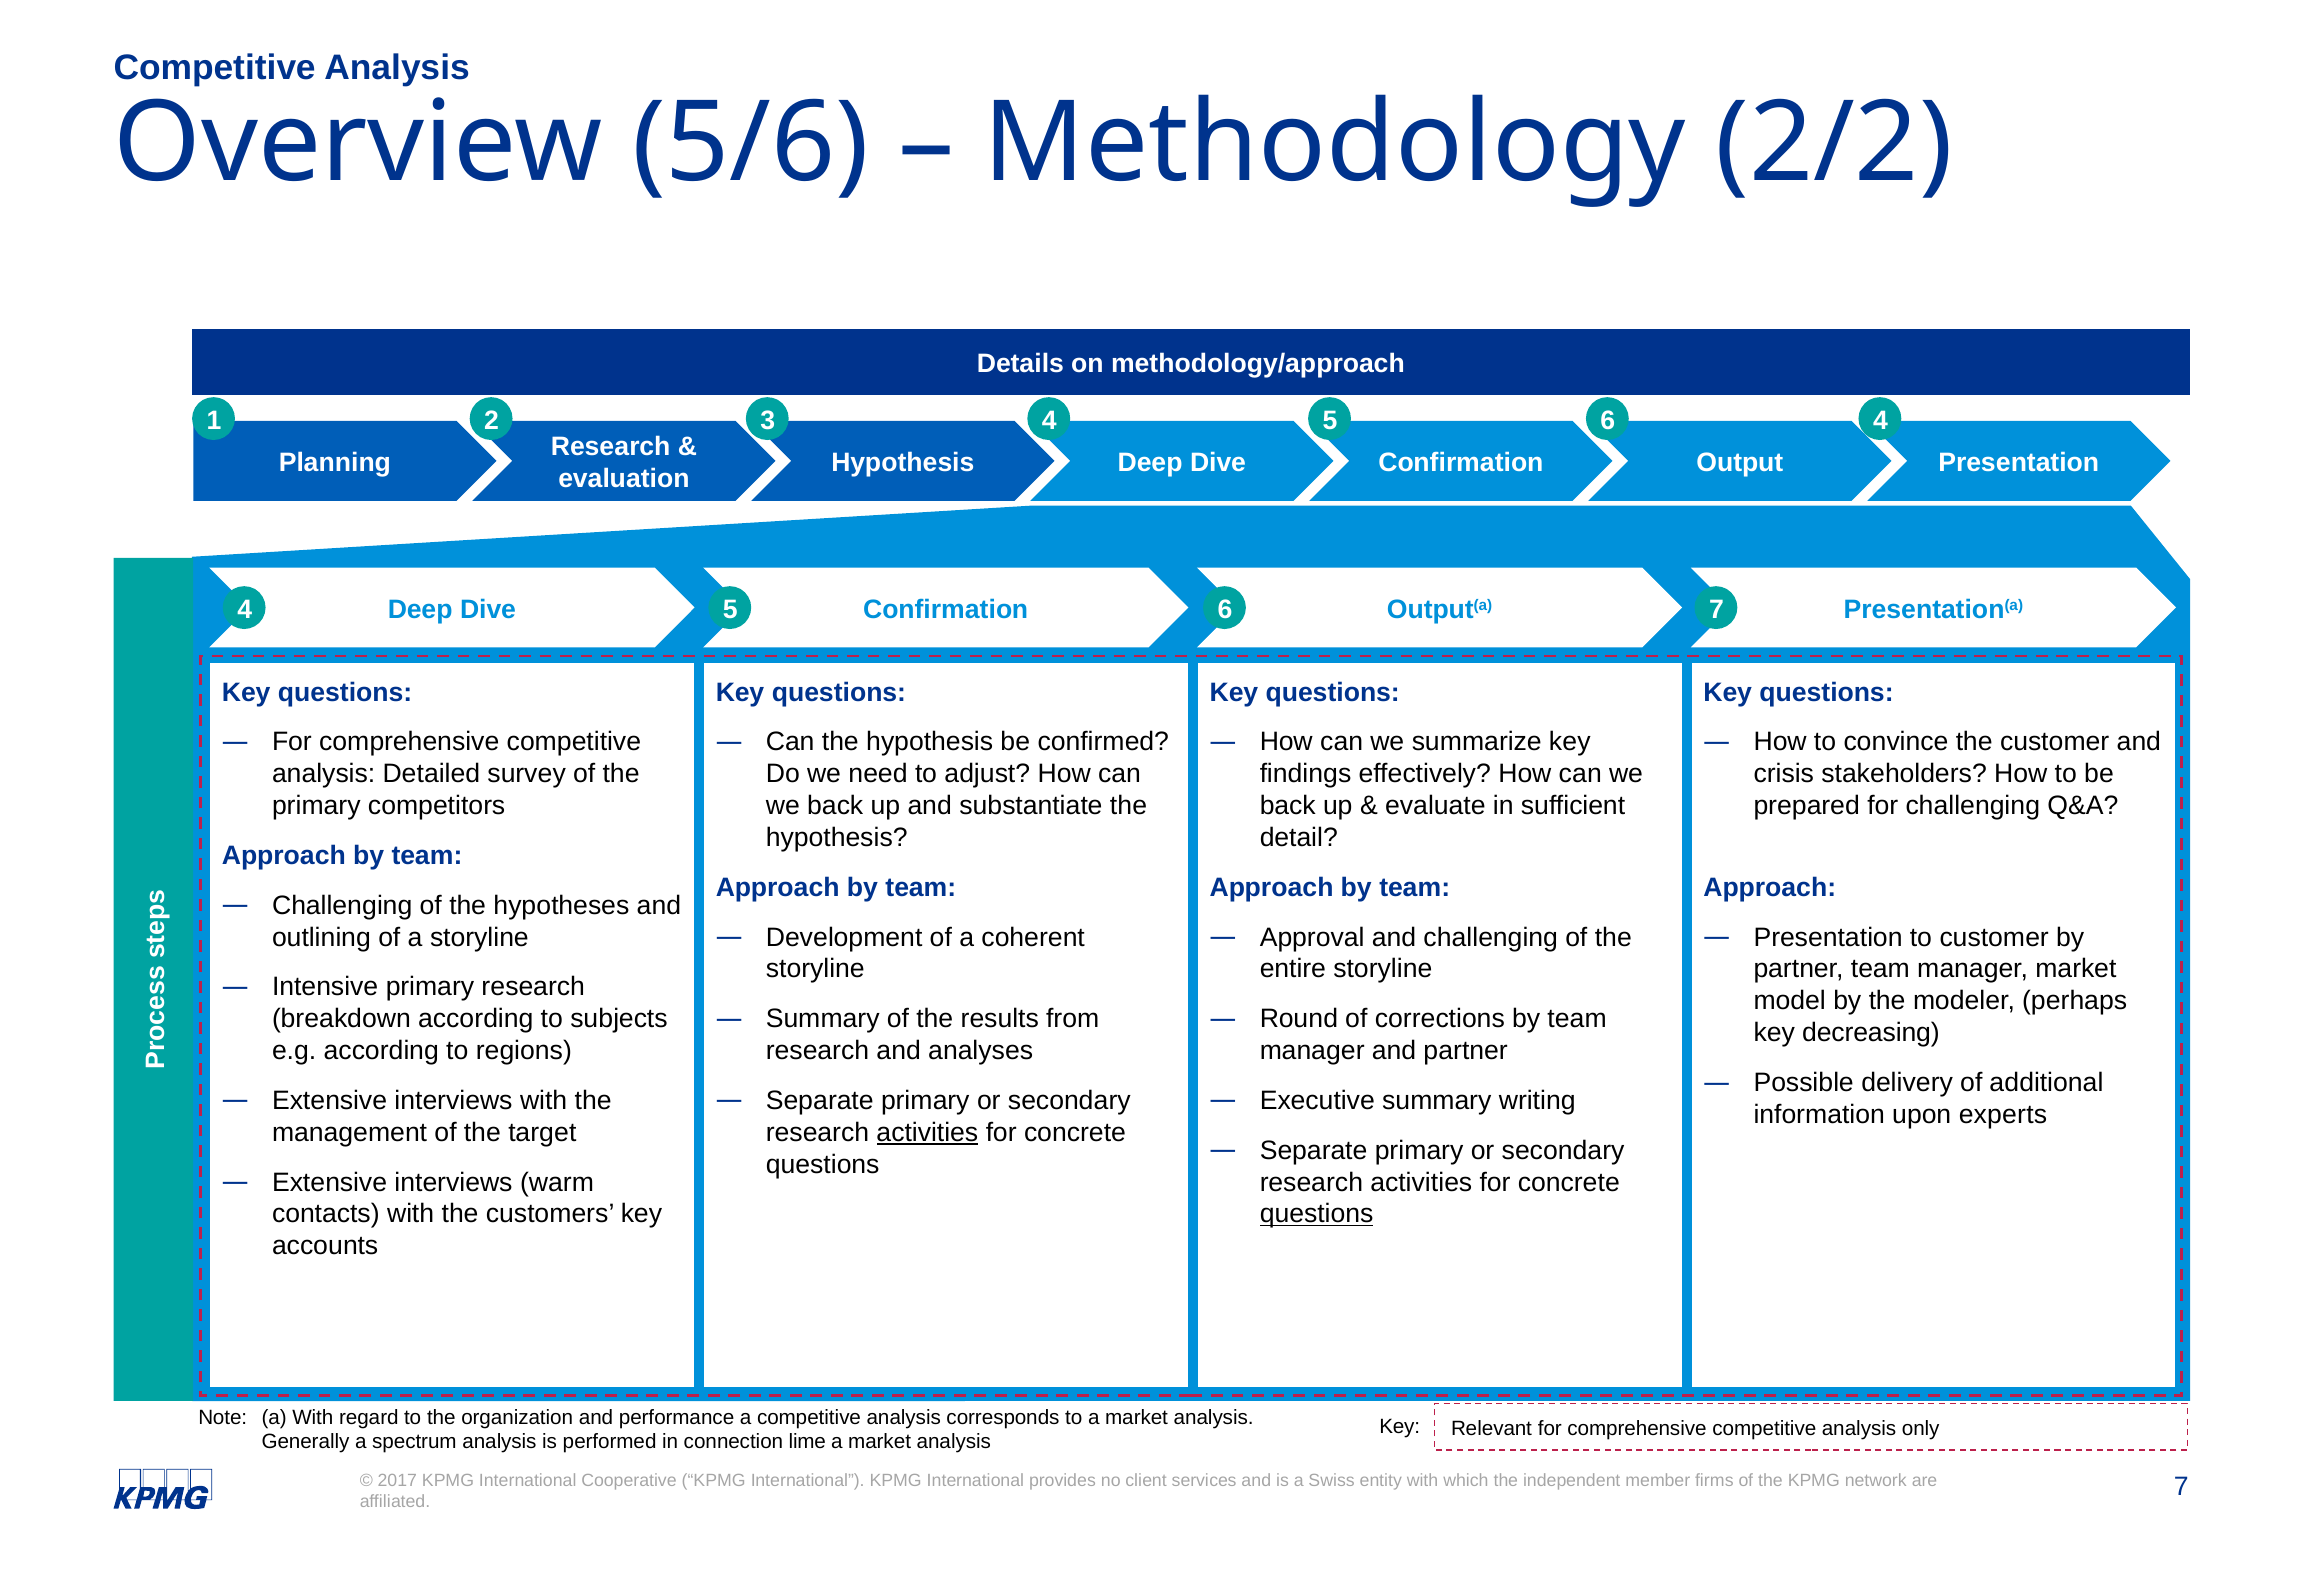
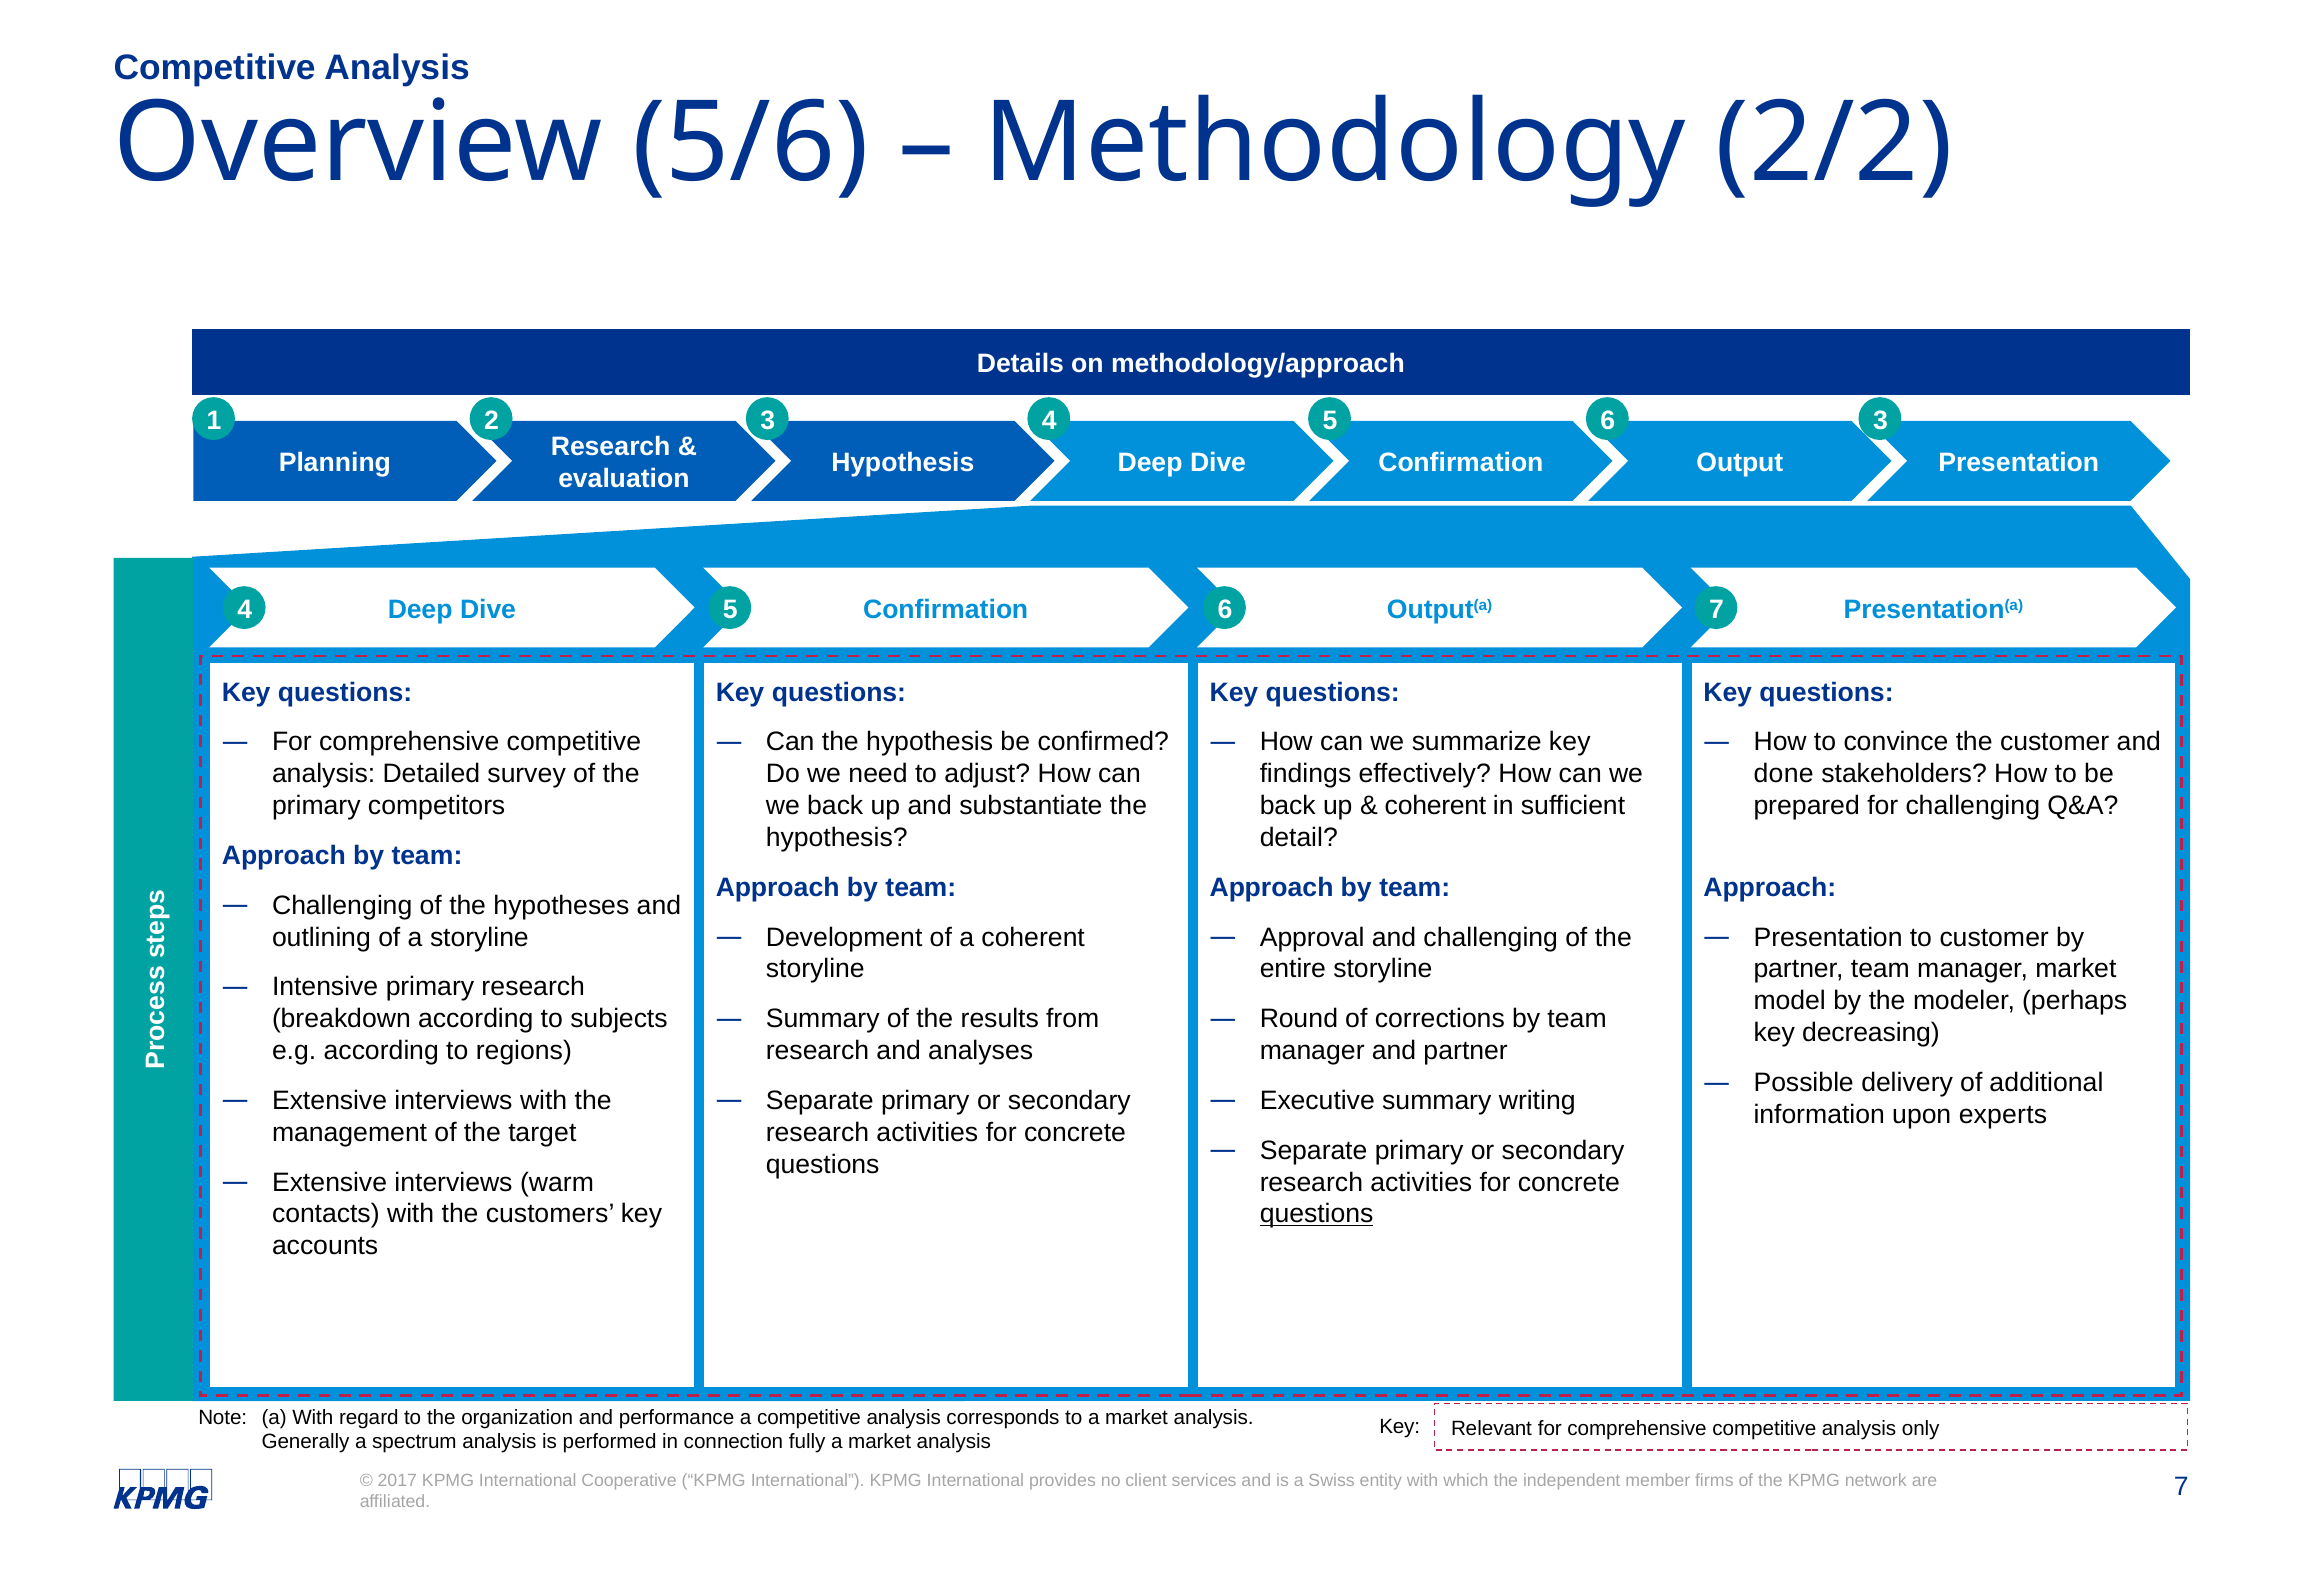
6 4: 4 -> 3 (1880, 420)
crisis: crisis -> done (1784, 774)
evaluate: evaluate -> coherent (1436, 806)
activities underline: present -> none (927, 1132)
lime: lime -> fully (807, 1442)
